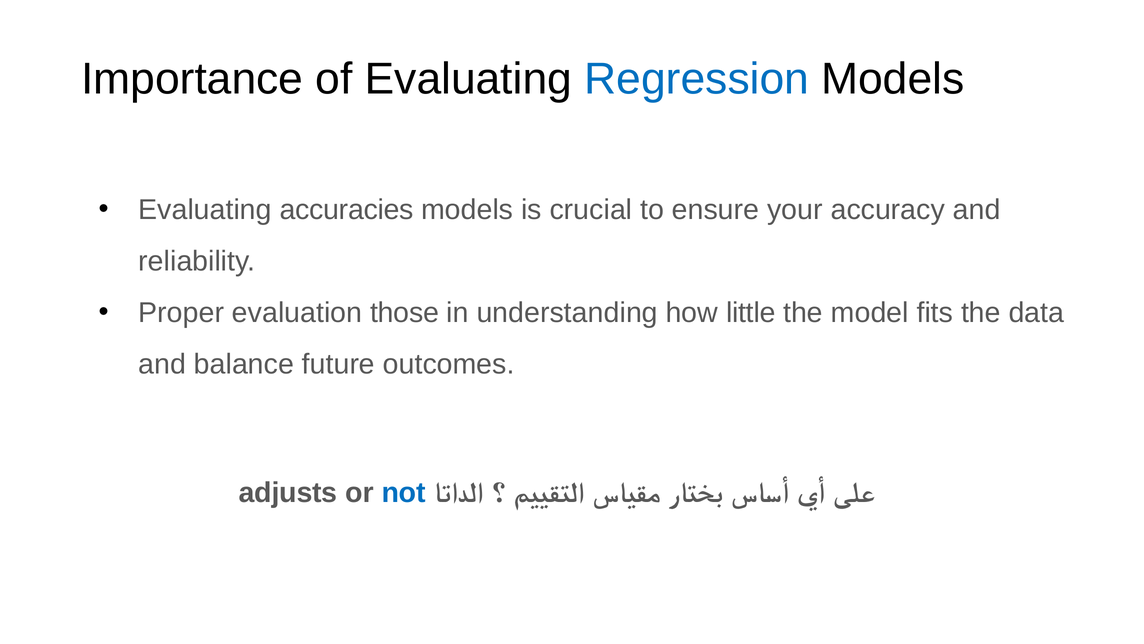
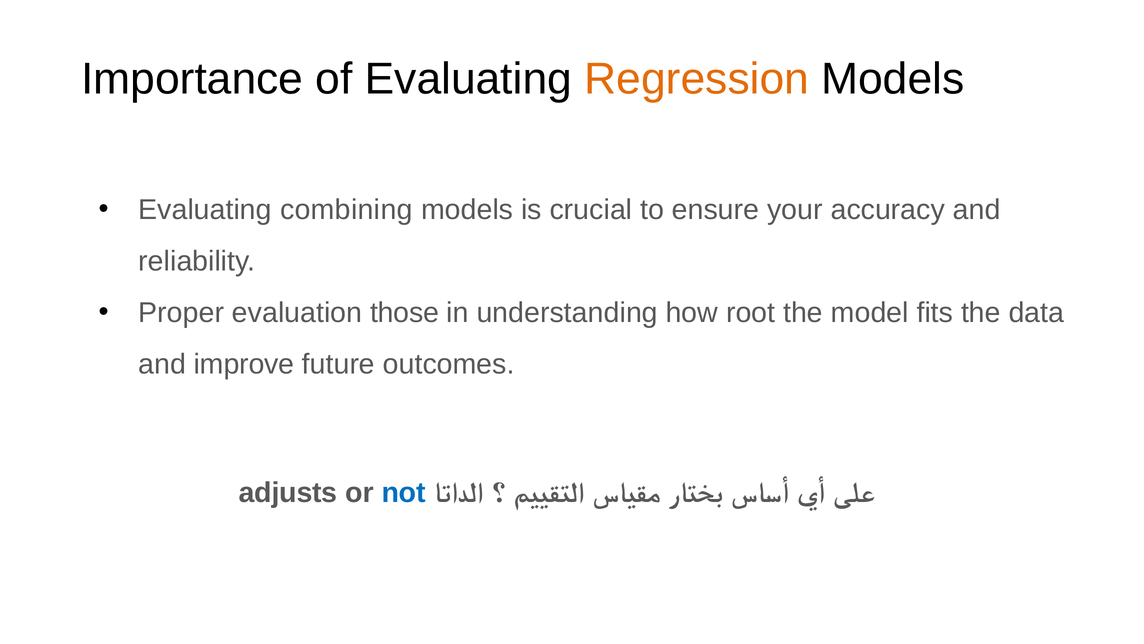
Regression colour: blue -> orange (697, 79)
accuracies: accuracies -> combining (346, 210)
little: little -> root (751, 313)
balance: balance -> improve (244, 364)
